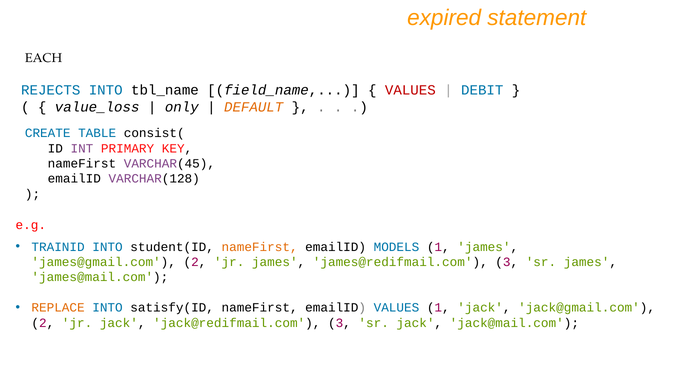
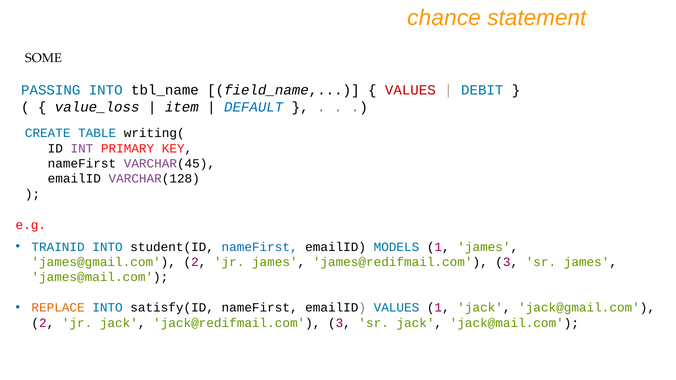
expired: expired -> chance (444, 18)
EACH: EACH -> SOME (43, 58)
REJECTS: REJECTS -> PASSING (51, 90)
only: only -> item (182, 107)
DEFAULT colour: orange -> blue (254, 107)
consist(: consist( -> writing( (154, 133)
nameFirst colour: orange -> blue (260, 247)
